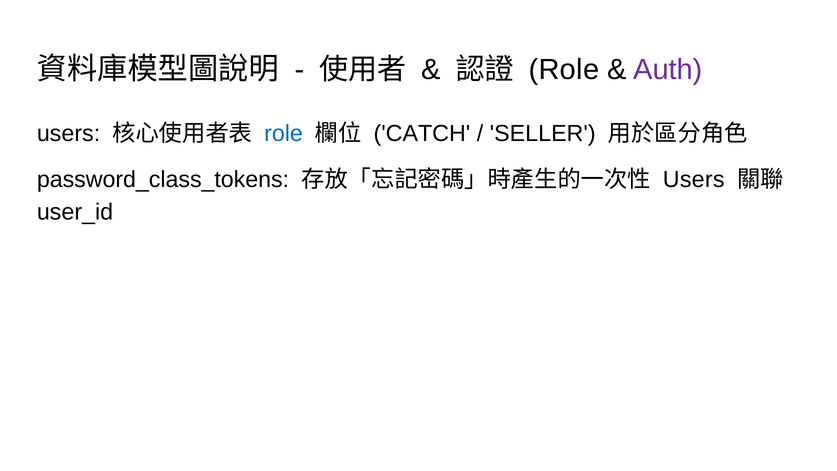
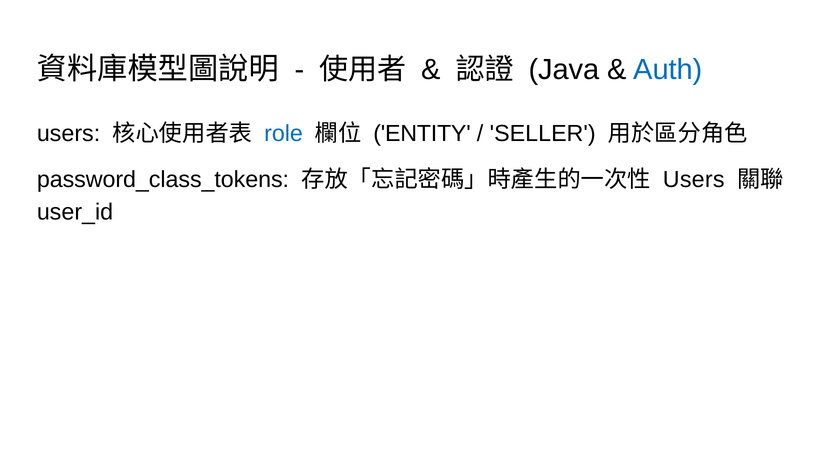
Role: Role -> Java (564, 70)
Auth colour: purple -> blue (668, 70)
CATCH: CATCH -> ENTITY (422, 134)
